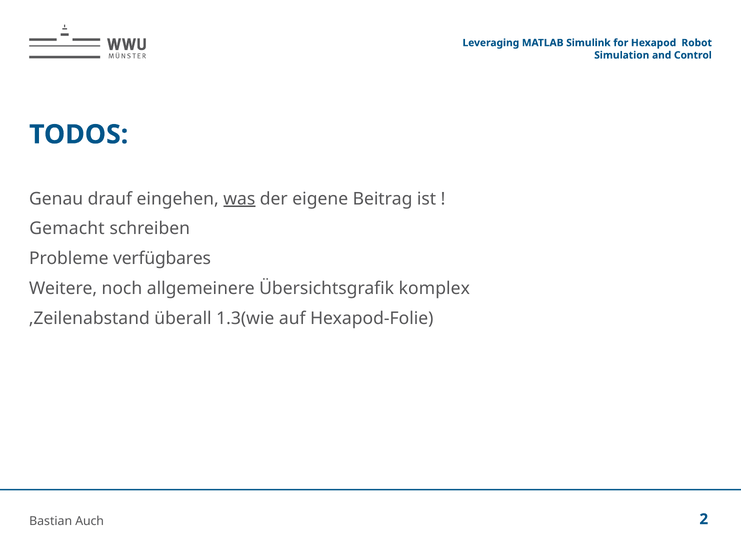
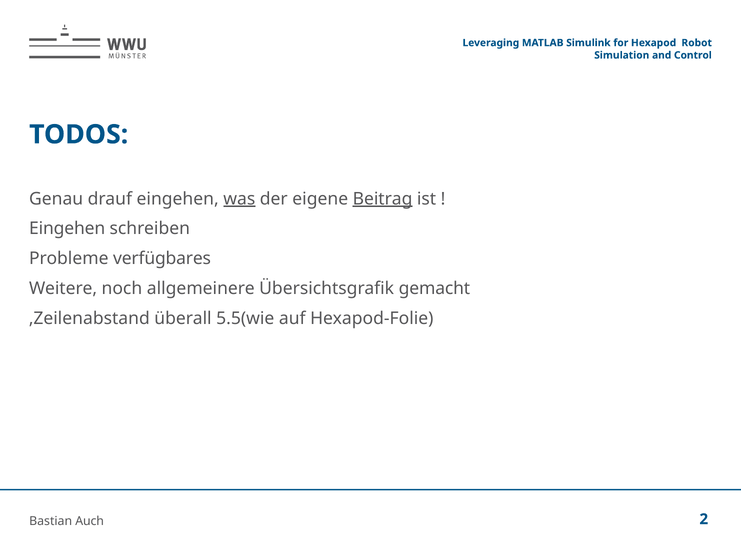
Beitrag underline: none -> present (383, 199)
Gemacht: Gemacht -> Eingehen (67, 229)
komplex: komplex -> gemacht (434, 288)
1.3(wie: 1.3(wie -> 5.5(wie (245, 318)
